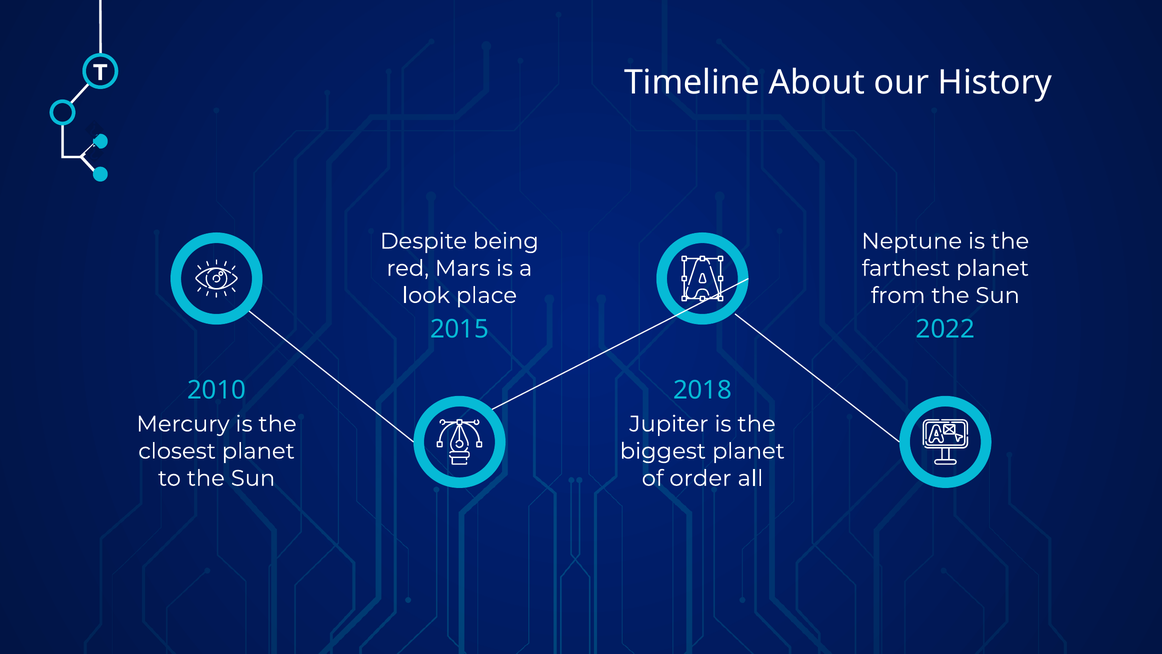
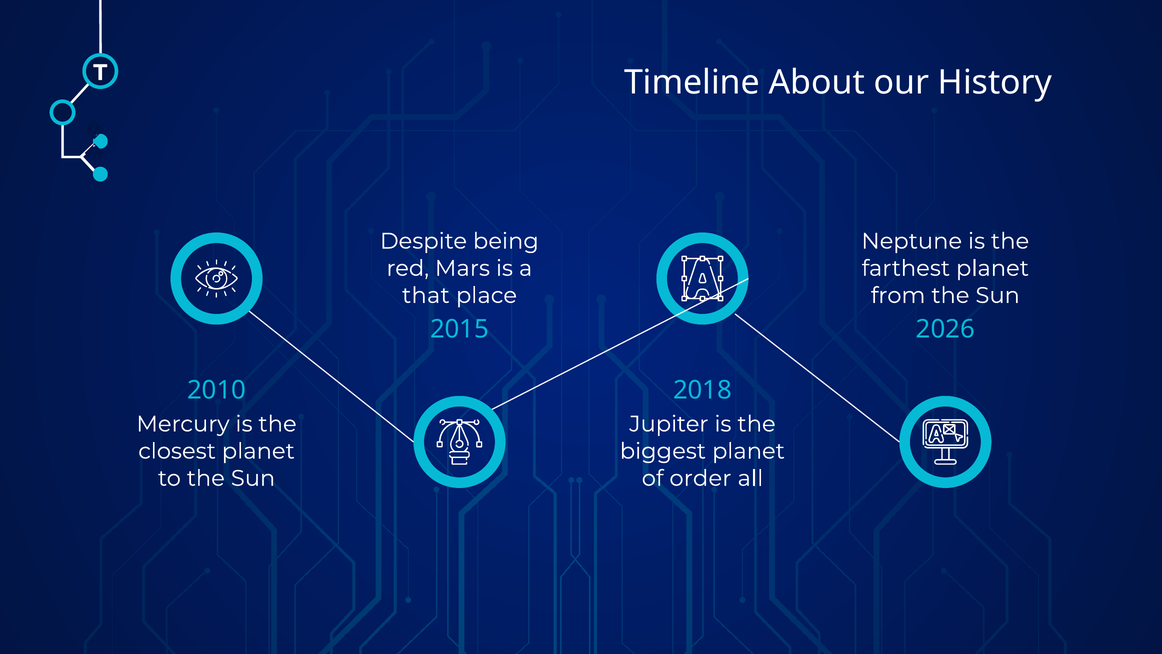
look: look -> that (426, 295)
2022: 2022 -> 2026 (945, 329)
